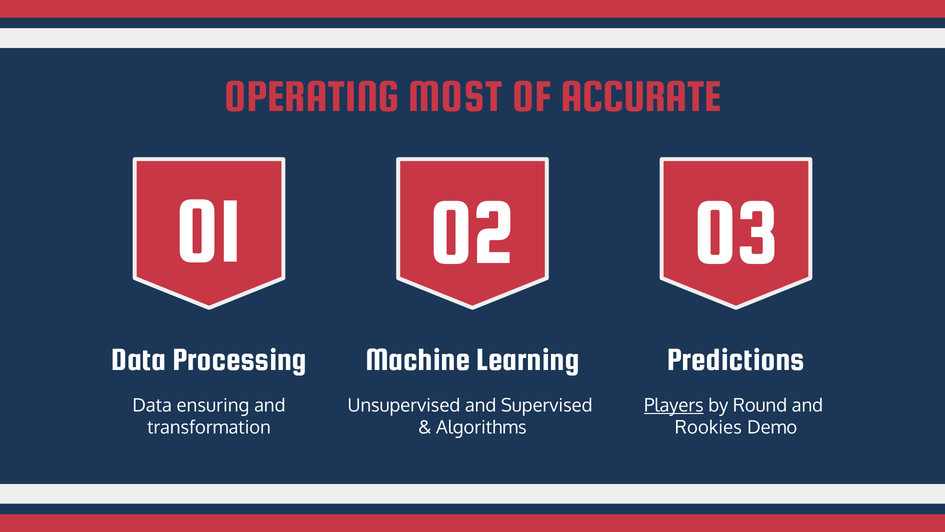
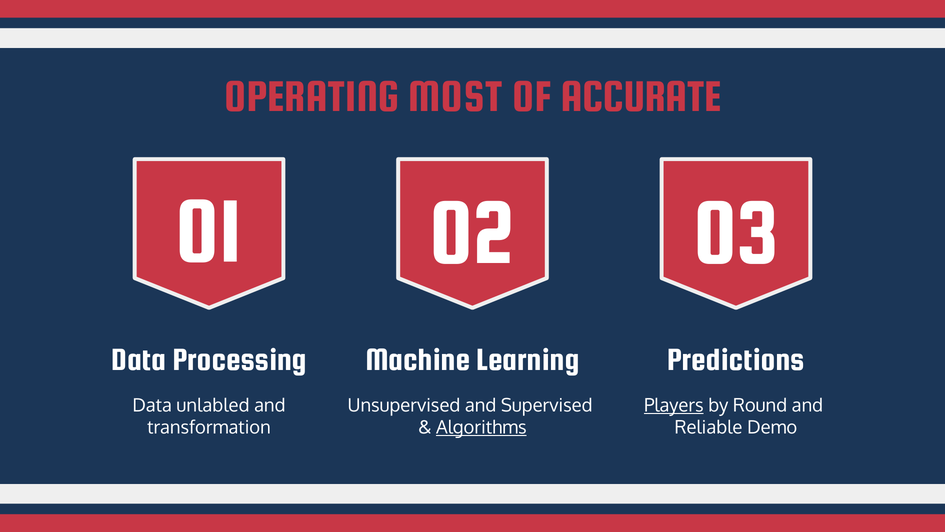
ensuring: ensuring -> unlabled (213, 405)
Algorithms underline: none -> present (481, 427)
Rookies: Rookies -> Reliable (708, 427)
